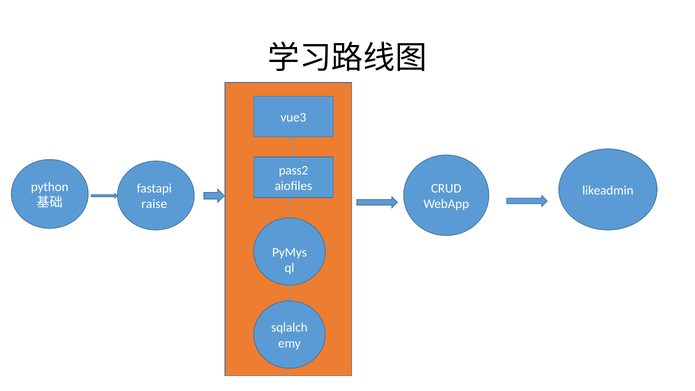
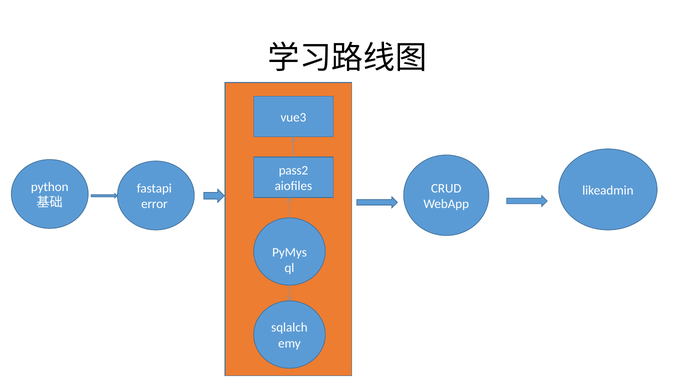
raise: raise -> error (154, 204)
